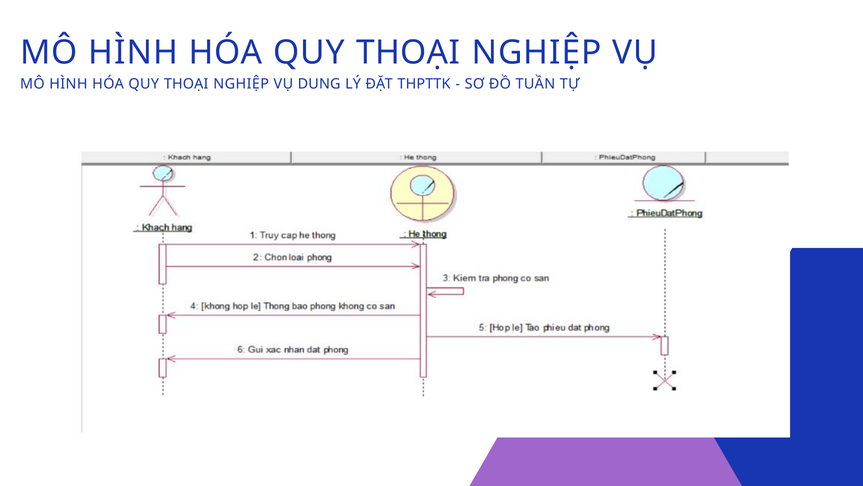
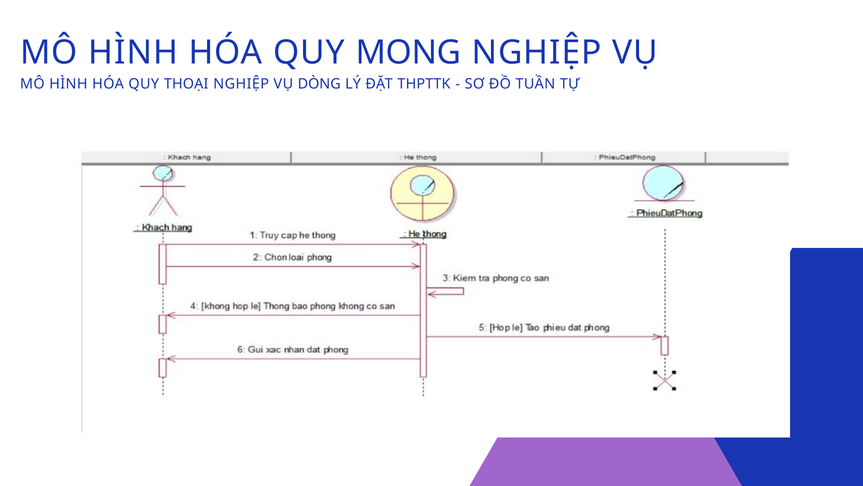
THOẠI: THOẠI -> MONG (408, 53)
DUNG: DUNG -> DÒNG (319, 84)
